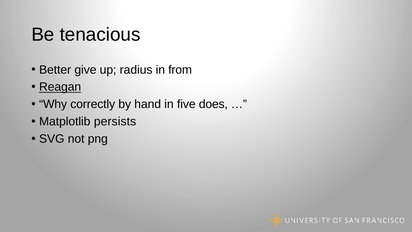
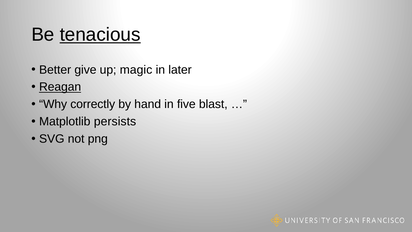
tenacious underline: none -> present (100, 35)
radius: radius -> magic (136, 70)
from: from -> later (180, 70)
does: does -> blast (213, 104)
